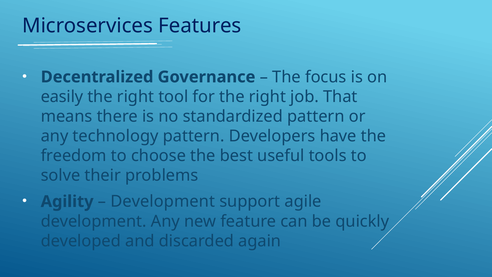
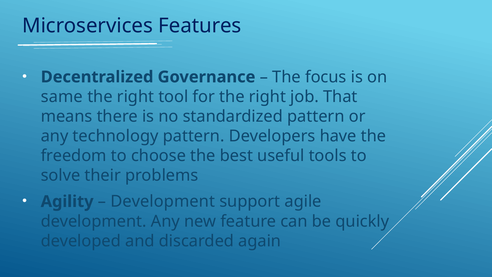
easily: easily -> same (62, 97)
